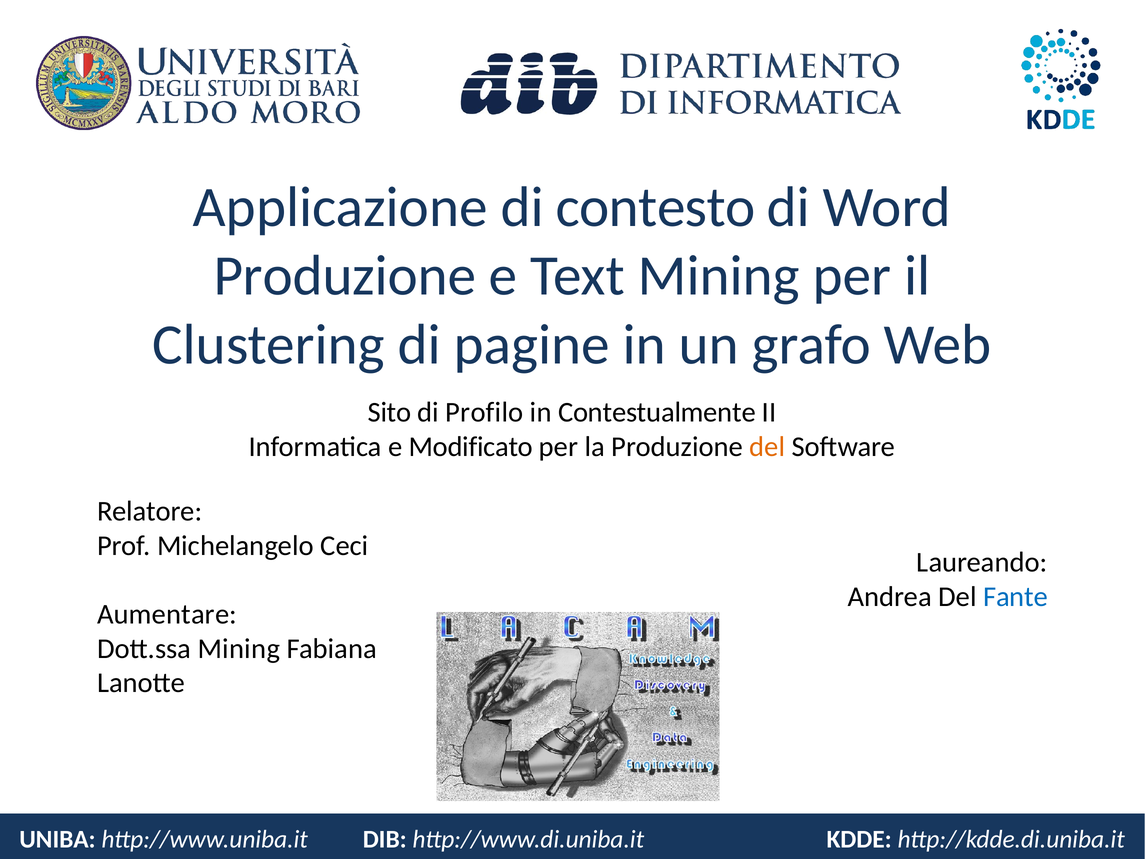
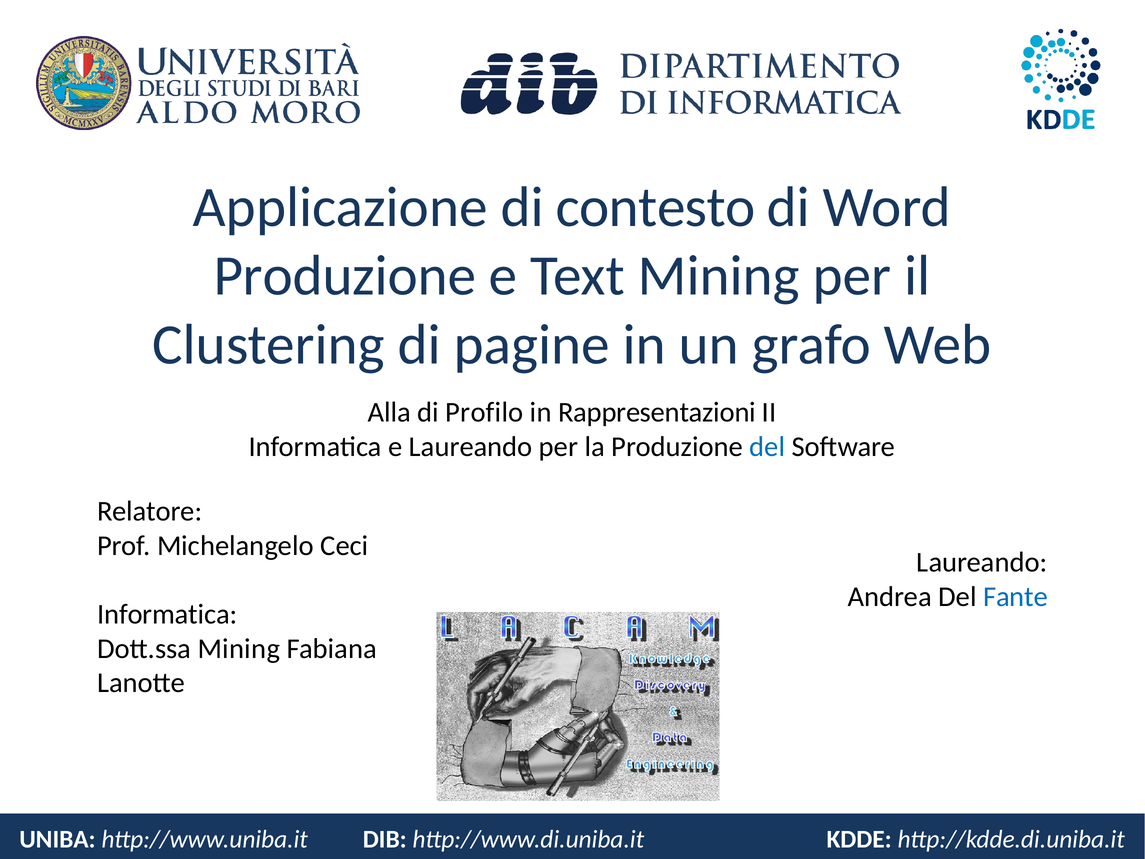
Sito: Sito -> Alla (389, 412)
Contestualmente: Contestualmente -> Rappresentazioni (657, 412)
e Modificato: Modificato -> Laureando (471, 447)
del colour: orange -> blue (767, 447)
Aumentare: Aumentare -> Informatica (167, 614)
